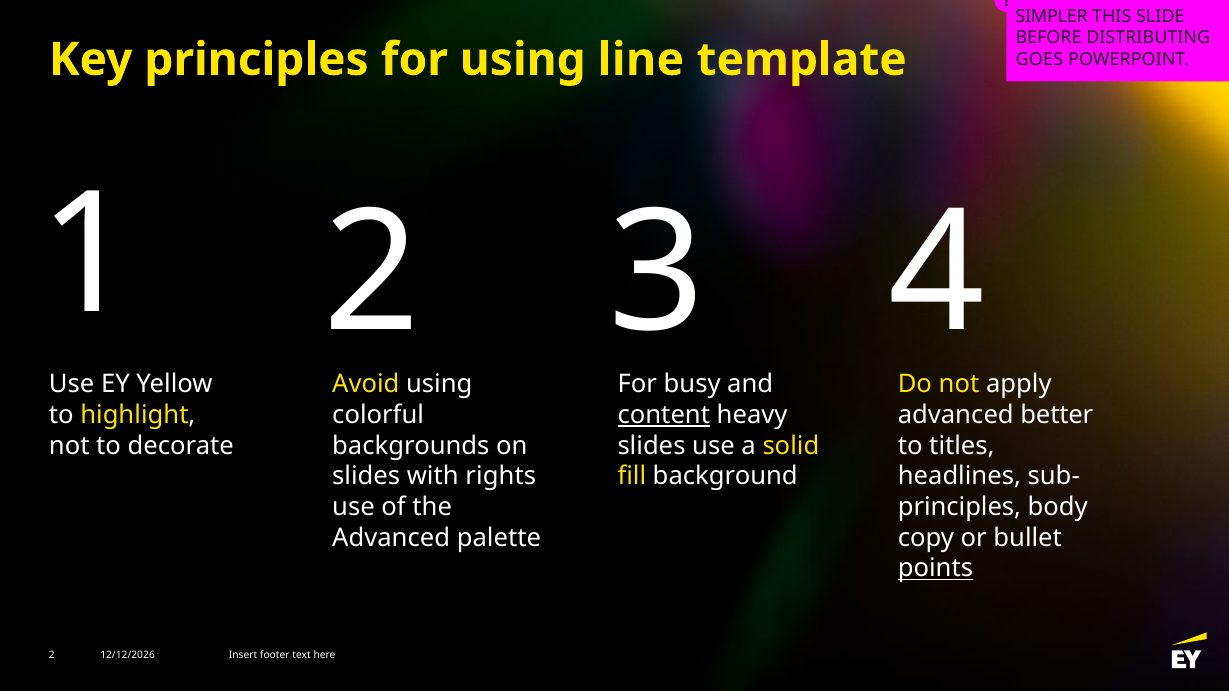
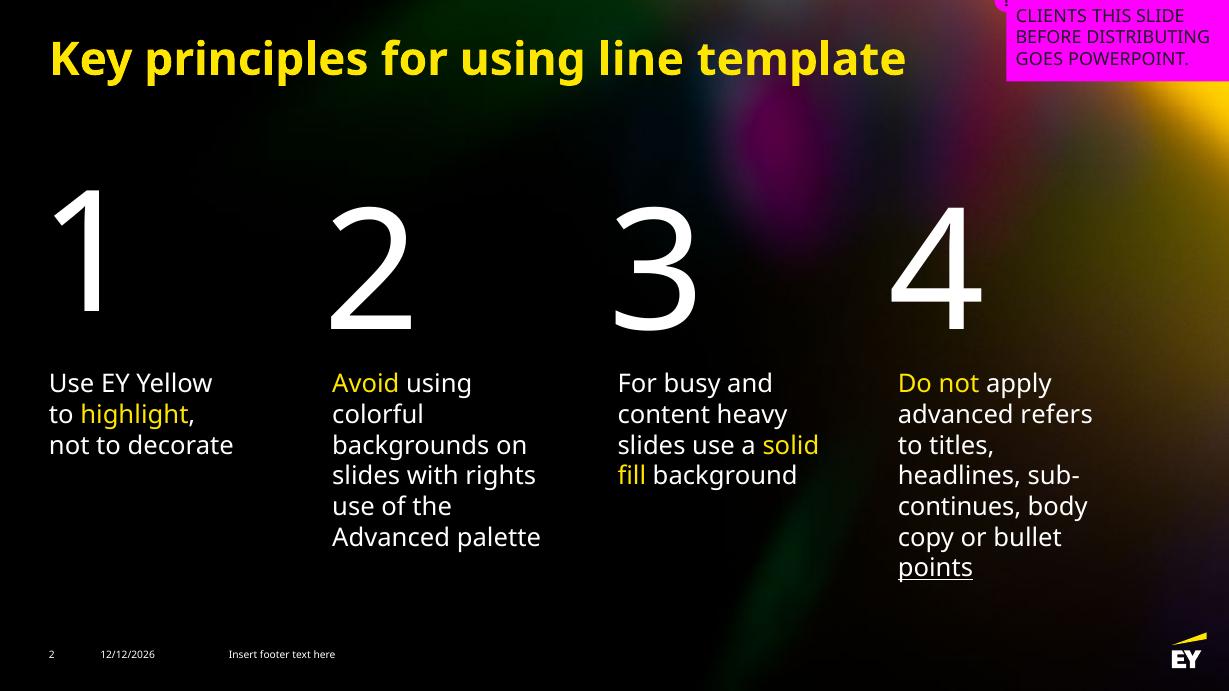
SIMPLER: SIMPLER -> CLIENTS (1051, 17)
content underline: present -> none (664, 415)
better: better -> refers (1057, 415)
principles: principles -> continues (959, 507)
